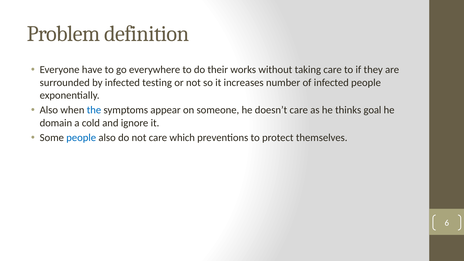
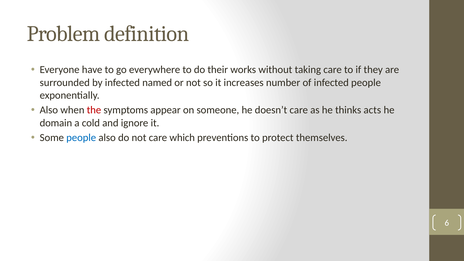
testing: testing -> named (157, 83)
the colour: blue -> red (94, 110)
goal: goal -> acts (372, 110)
